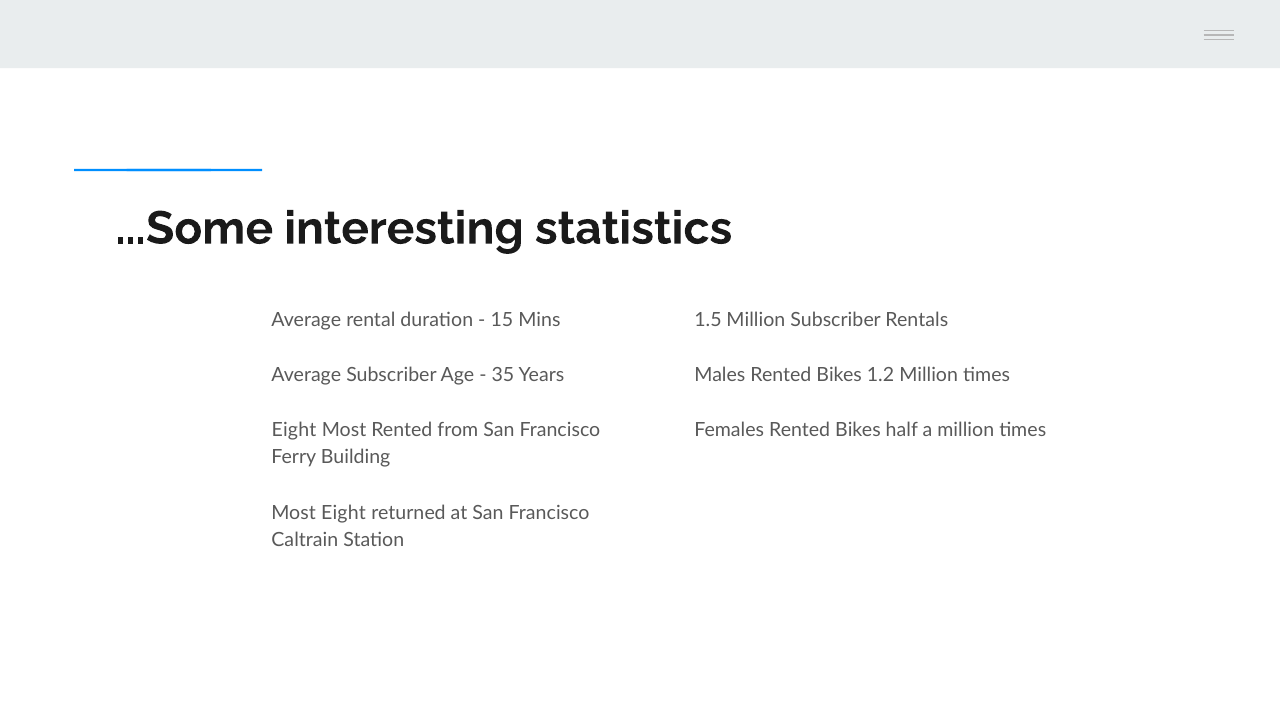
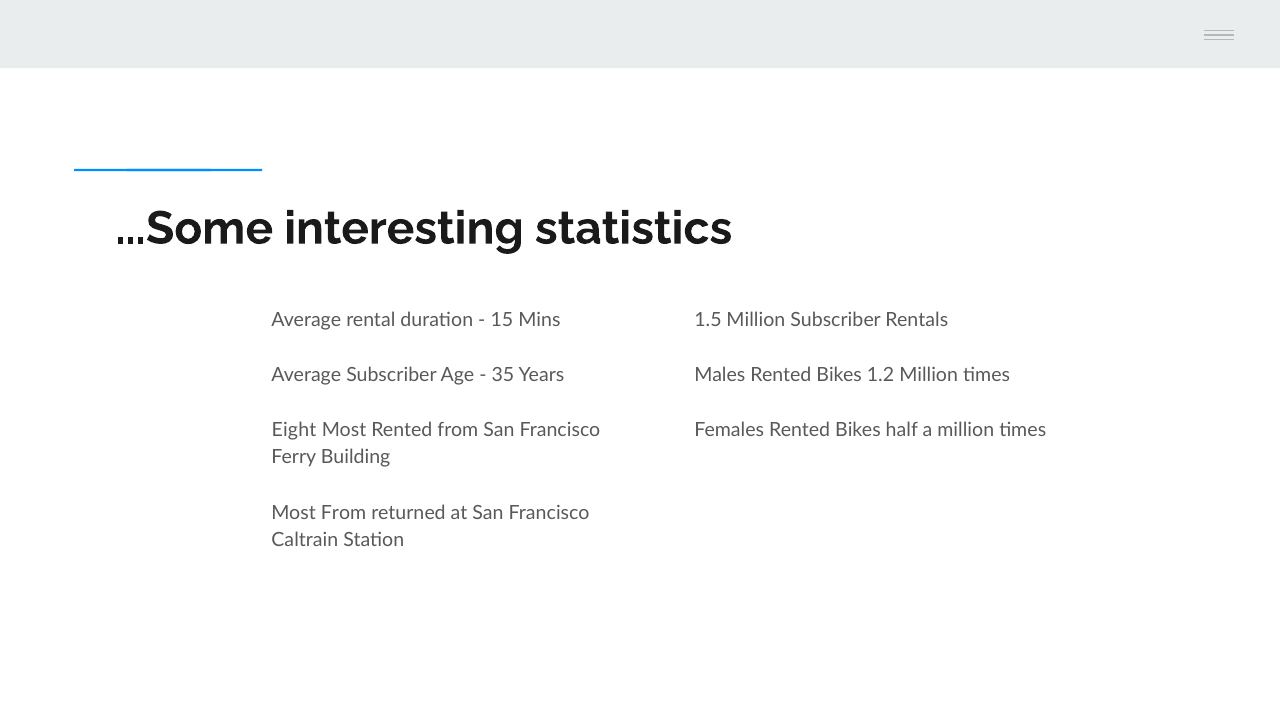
Most Eight: Eight -> From (344, 513)
